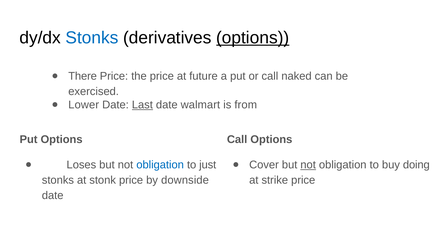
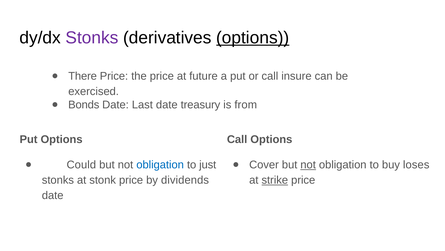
Stonks colour: blue -> purple (92, 38)
naked: naked -> insure (296, 76)
Lower: Lower -> Bonds (84, 104)
Last underline: present -> none (142, 104)
walmart: walmart -> treasury (200, 104)
Loses: Loses -> Could (81, 164)
doing: doing -> loses (416, 164)
downside: downside -> dividends (185, 180)
strike underline: none -> present (275, 180)
